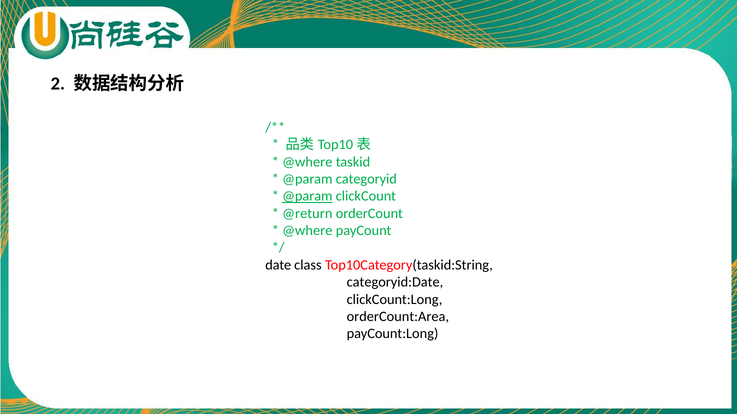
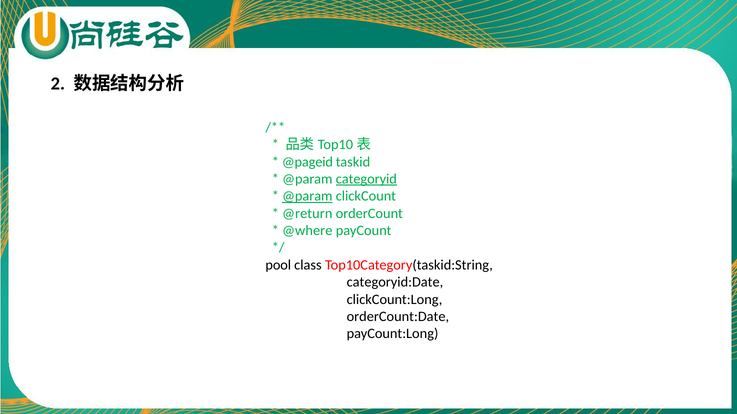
@where: @where -> @pageid (307, 162)
categoryid underline: none -> present (366, 179)
date: date -> pool (278, 265)
orderCount:Area: orderCount:Area -> orderCount:Date (398, 317)
